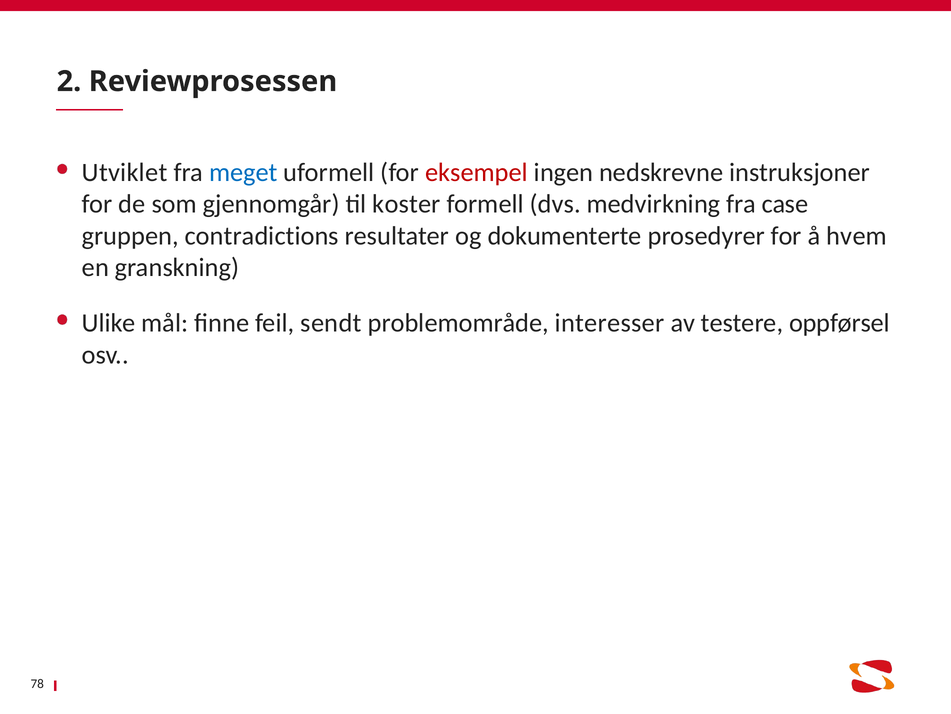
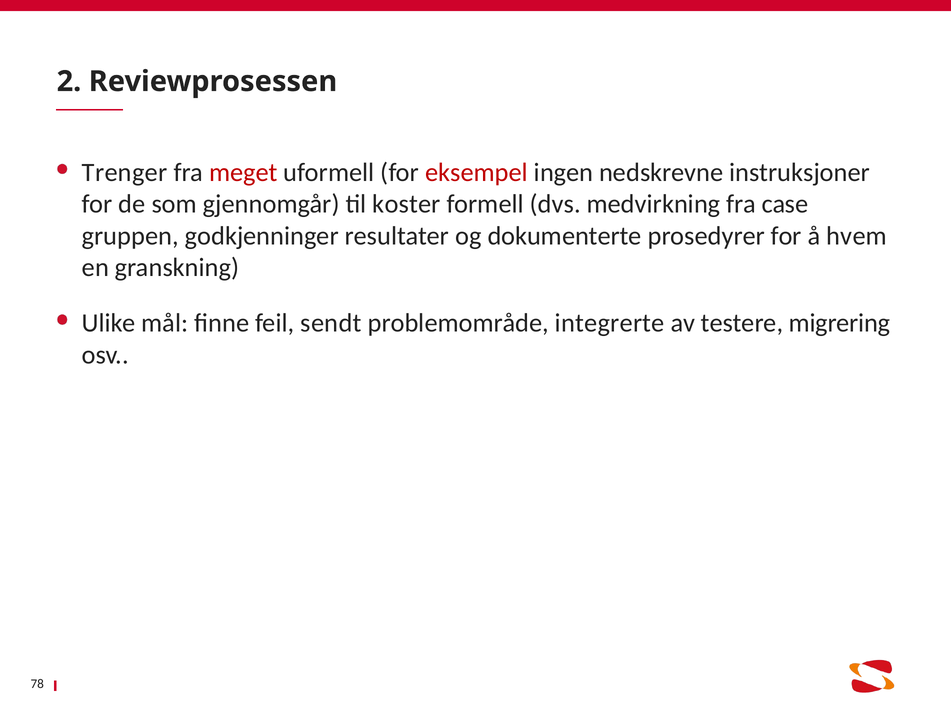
Utviklet: Utviklet -> Trenger (125, 172)
meget colour: blue -> red (243, 172)
contradictions: contradictions -> godkjenninger (262, 236)
interesser: interesser -> integrerte (610, 323)
oppførsel: oppførsel -> migrering (839, 323)
